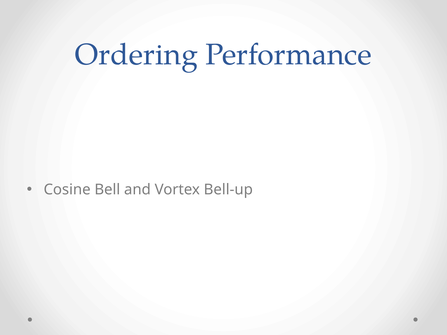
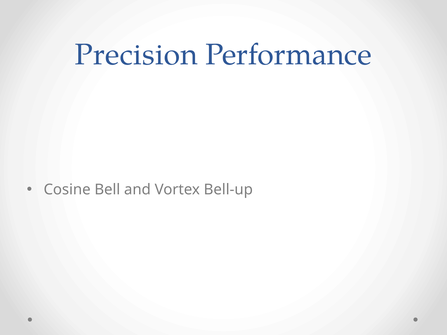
Ordering: Ordering -> Precision (136, 55)
